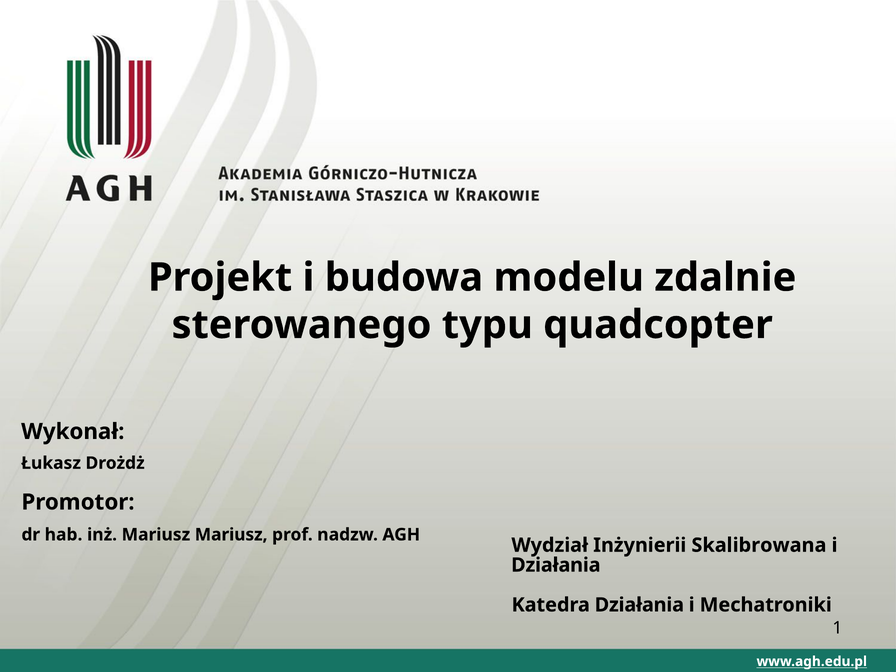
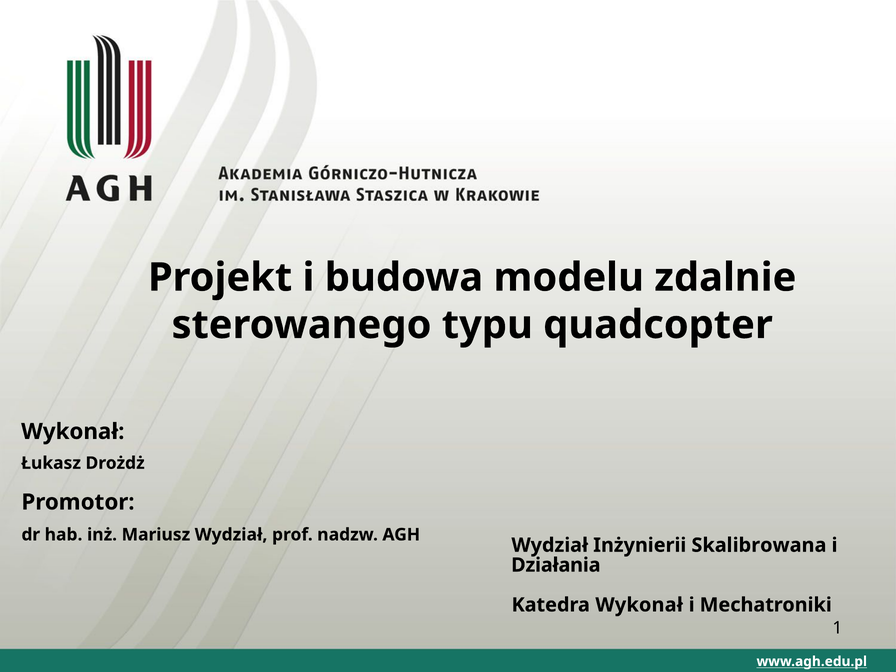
Mariusz Mariusz: Mariusz -> Wydział (231, 535)
Katedra Działania: Działania -> Wykonał (639, 605)
